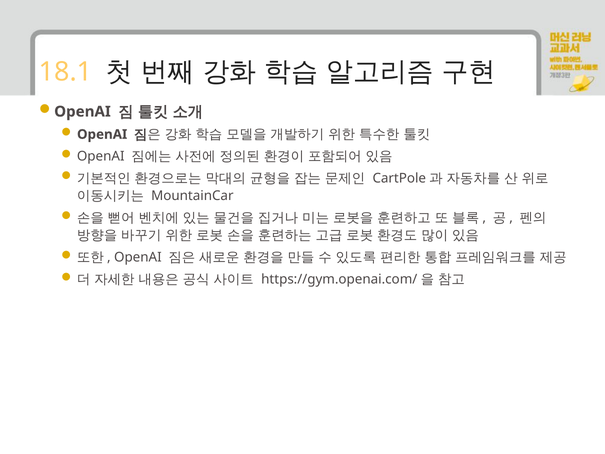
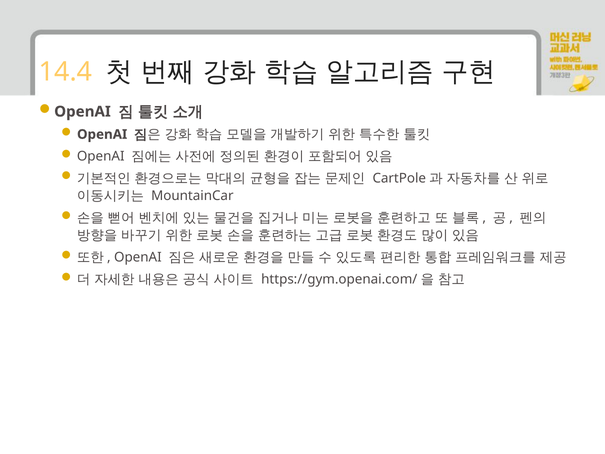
18.1: 18.1 -> 14.4 (66, 72)
